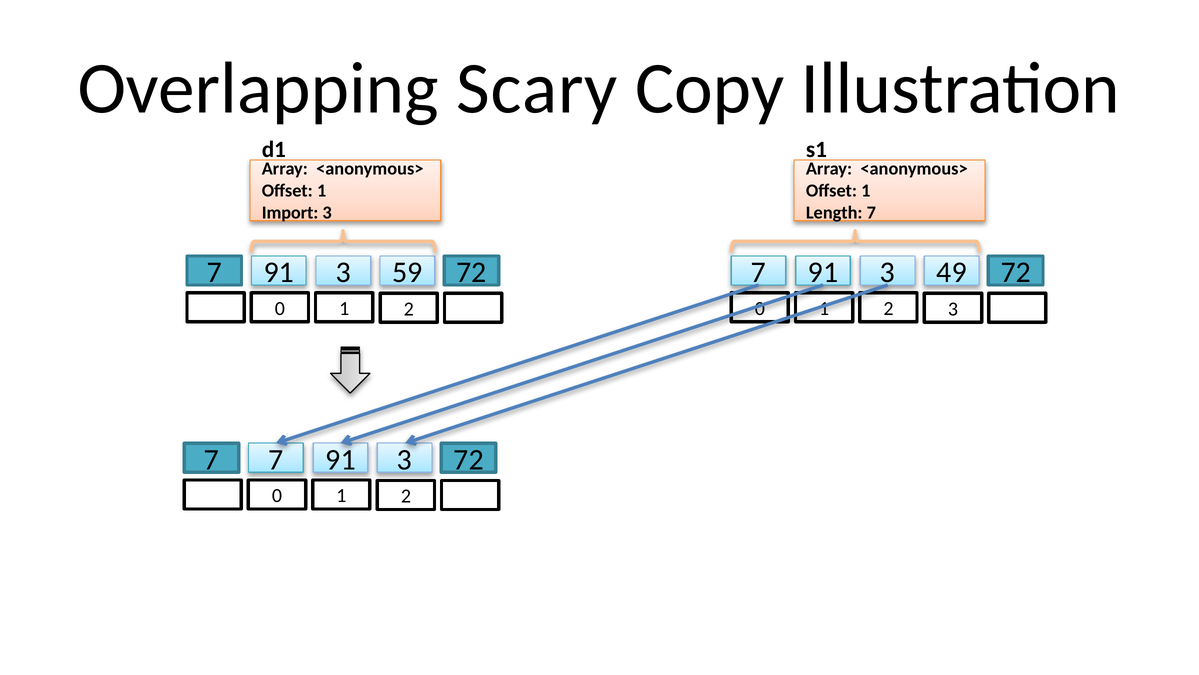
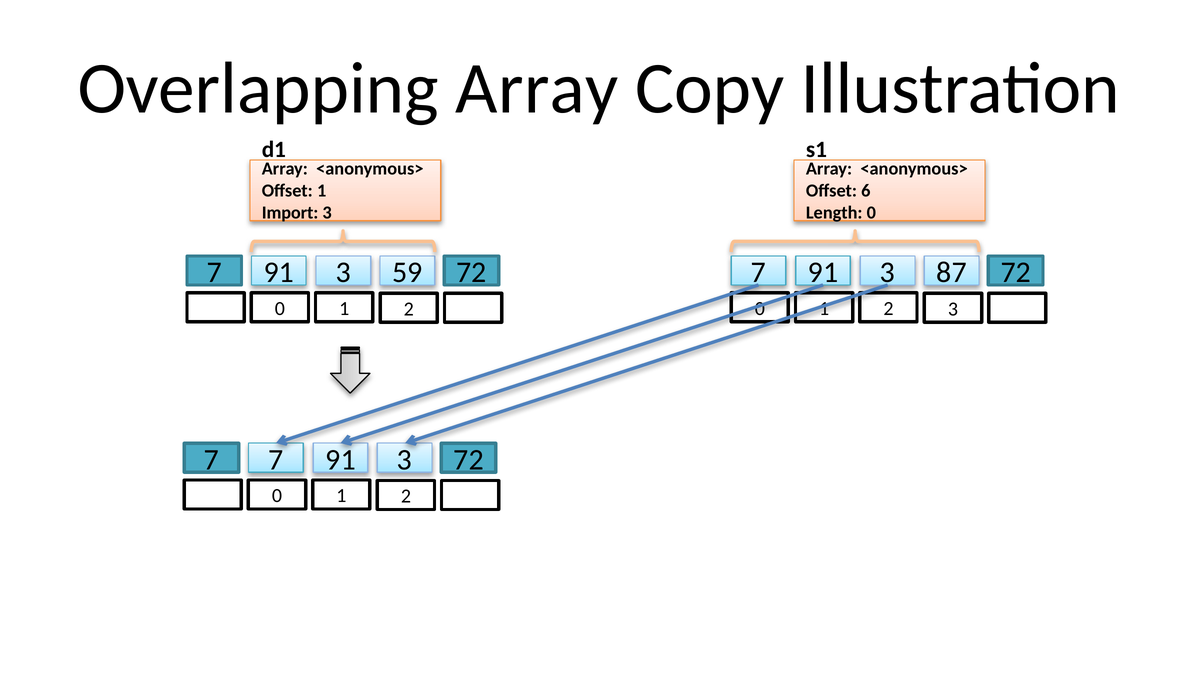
Overlapping Scary: Scary -> Array (537, 88)
1: 1 -> 6 (866, 191)
Length 7: 7 -> 0 (871, 213)
49: 49 -> 87 (952, 272)
